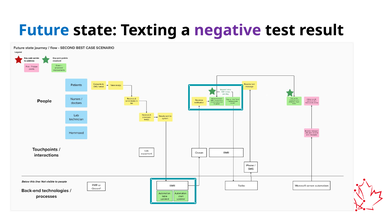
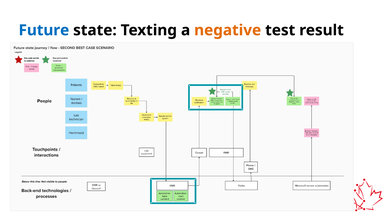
negative colour: purple -> orange (228, 30)
